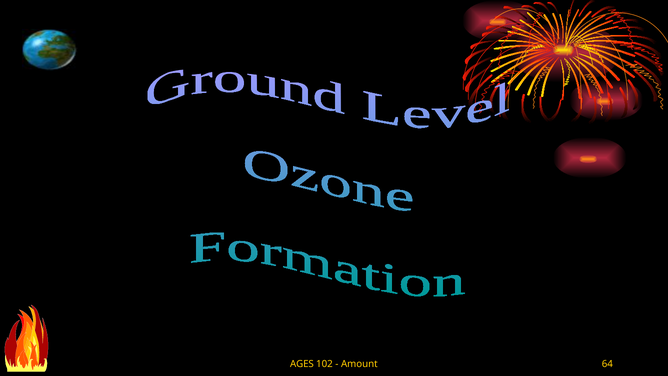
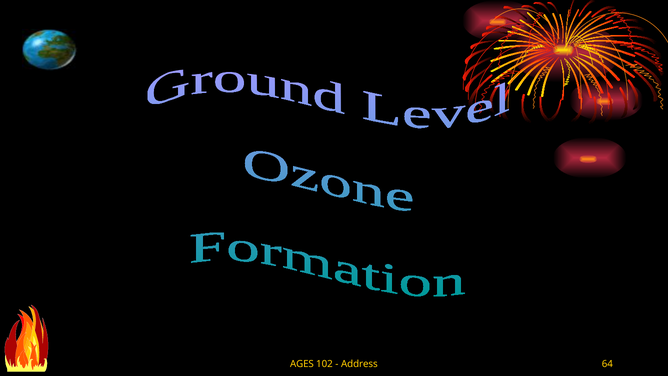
Amount: Amount -> Address (359, 364)
